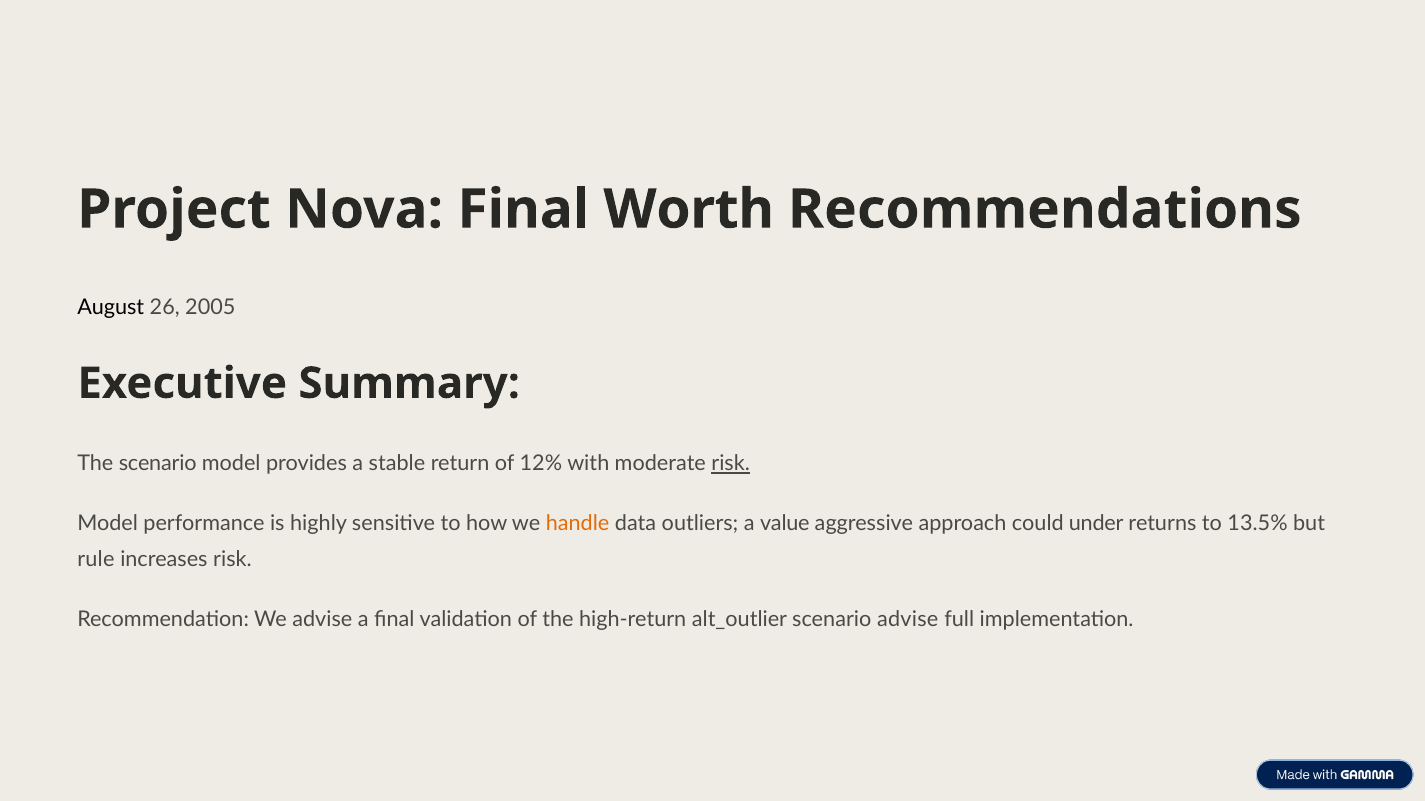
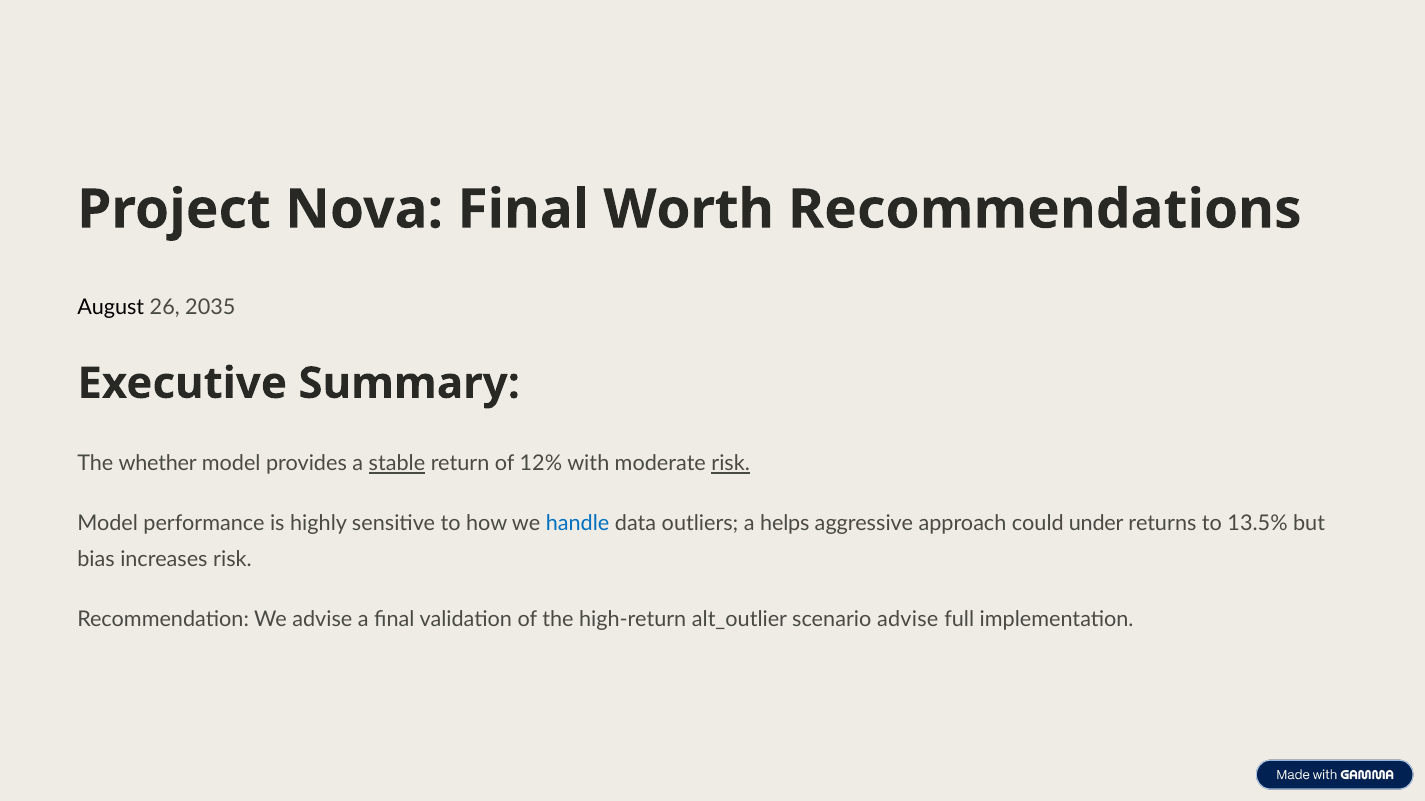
2005: 2005 -> 2035 (210, 307)
The scenario: scenario -> whether (158, 464)
stable underline: none -> present (397, 464)
handle colour: orange -> blue (578, 524)
value: value -> helps (785, 524)
rule: rule -> bias (96, 559)
